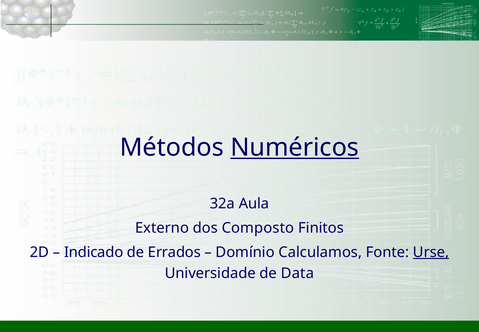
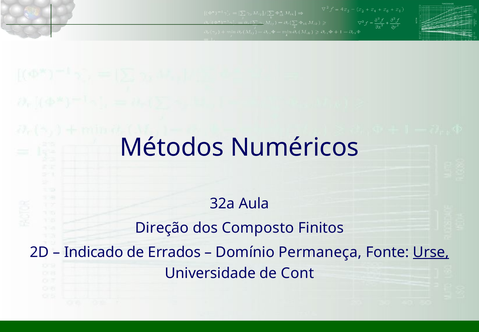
Numéricos underline: present -> none (295, 147)
Externo: Externo -> Direção (162, 228)
Calculamos: Calculamos -> Permaneça (320, 252)
Data: Data -> Cont (297, 273)
